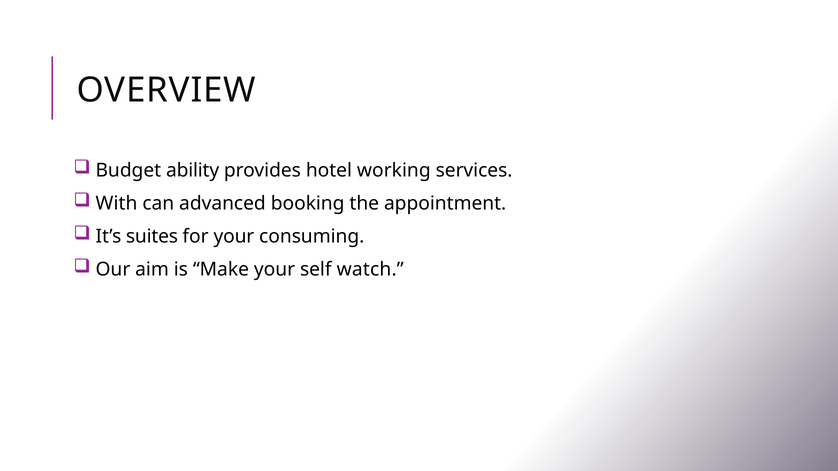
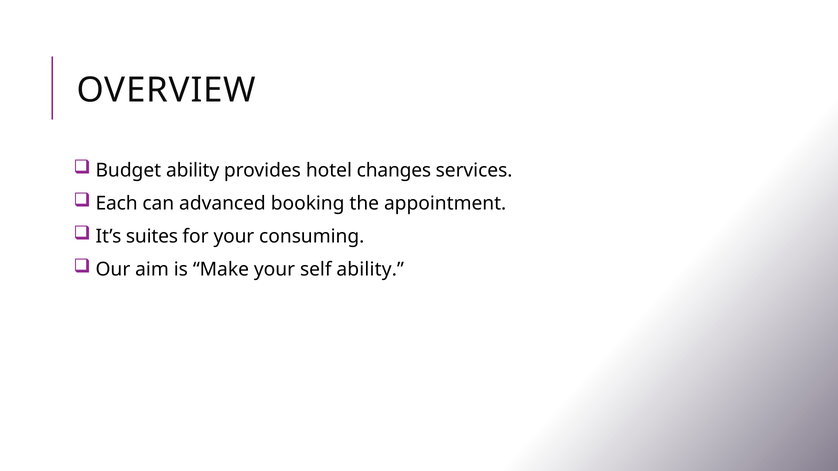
working: working -> changes (394, 171)
With: With -> Each (117, 203)
self watch: watch -> ability (370, 269)
